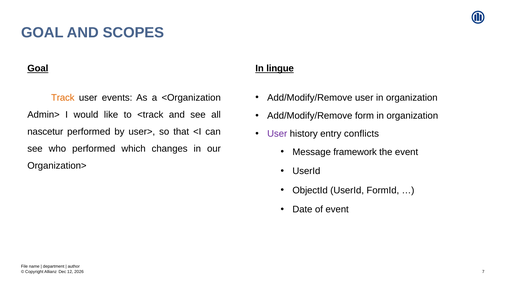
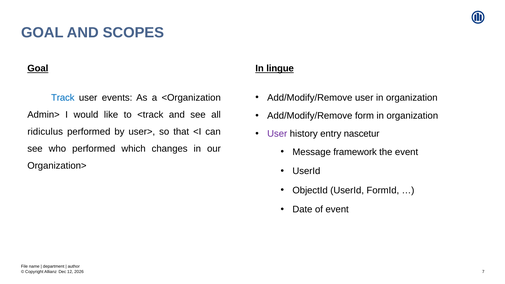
Track colour: orange -> blue (63, 98)
nascetur: nascetur -> ridiculus (45, 132)
conflicts: conflicts -> nascetur (362, 134)
